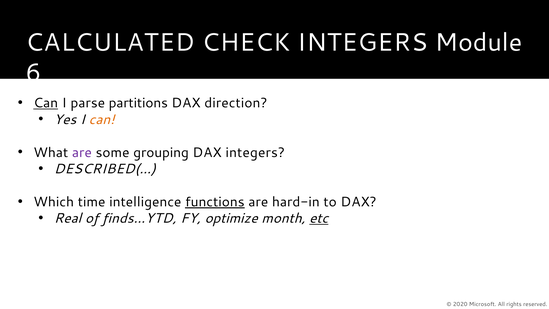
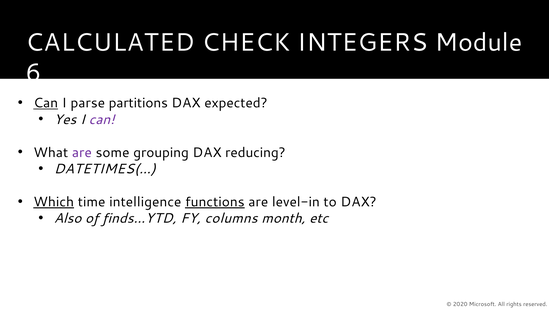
direction: direction -> expected (236, 103)
can colour: orange -> purple (102, 119)
DAX integers: integers -> reducing (255, 152)
DESCRIBED(…: DESCRIBED(… -> DATETIMES(… (105, 169)
Which underline: none -> present (54, 202)
hard-in: hard-in -> level-in (296, 202)
Real: Real -> Also (68, 218)
optimize: optimize -> columns (231, 218)
etc underline: present -> none (319, 218)
